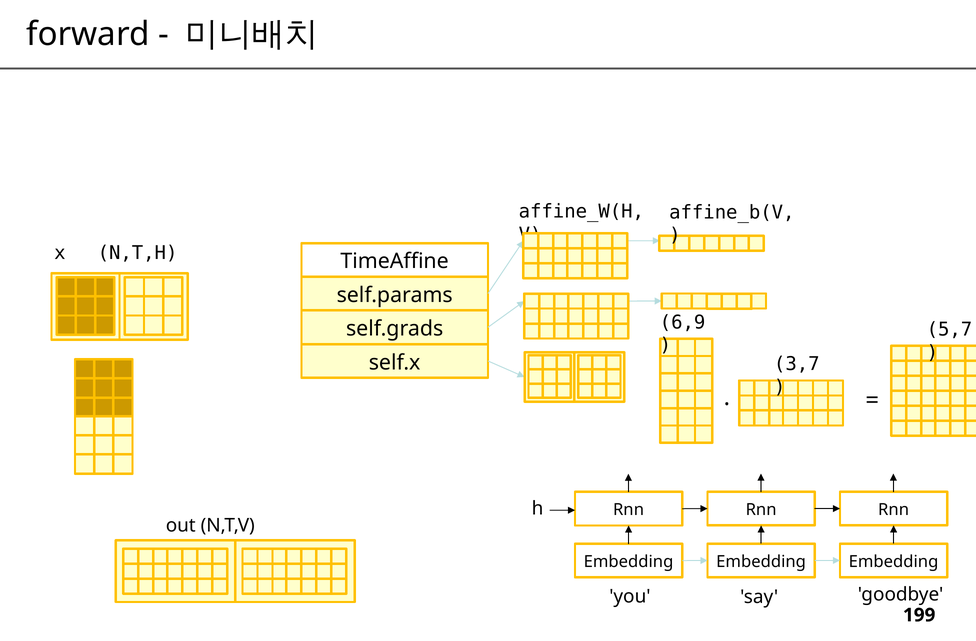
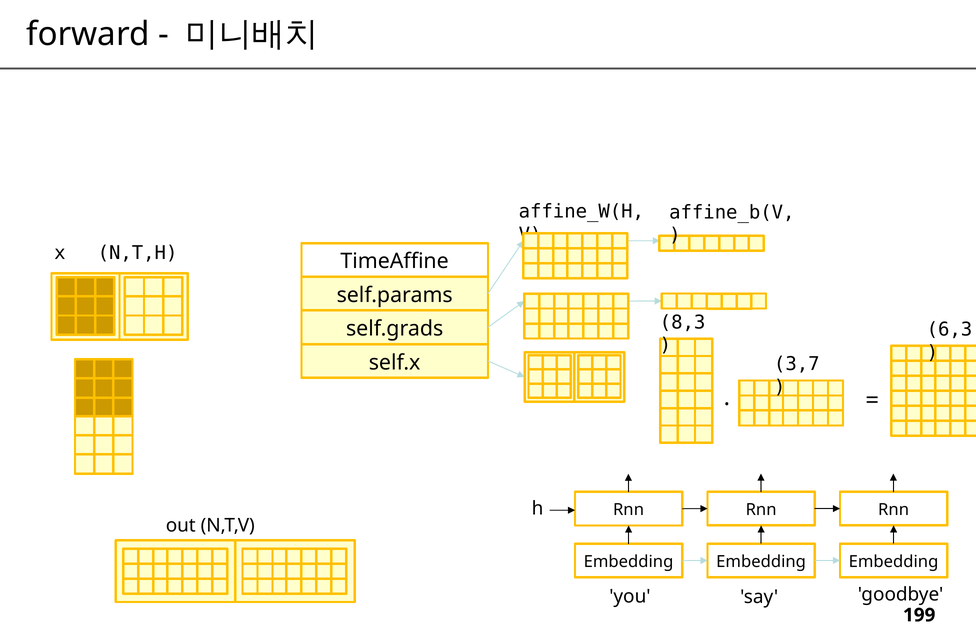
6,9: 6,9 -> 8,3 (683, 322)
5,7: 5,7 -> 6,3 (949, 330)
